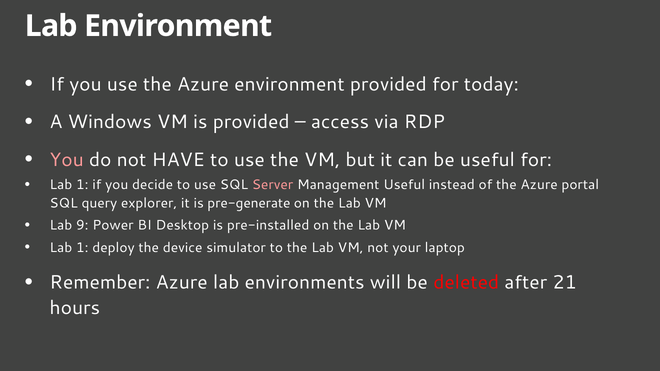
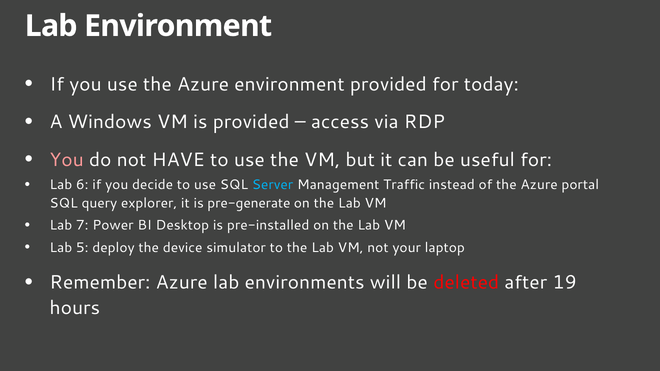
1: 1 -> 6 (82, 185)
Server colour: pink -> light blue (273, 185)
Management Useful: Useful -> Traffic (404, 185)
9: 9 -> 7 (82, 225)
1: 1 -> 5 (82, 248)
21: 21 -> 19 (565, 283)
